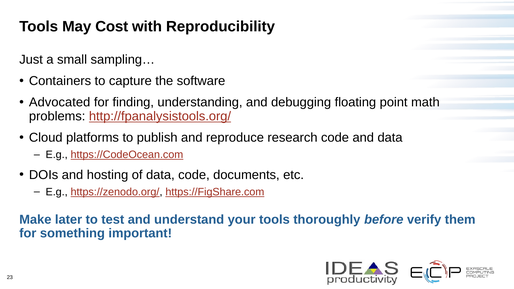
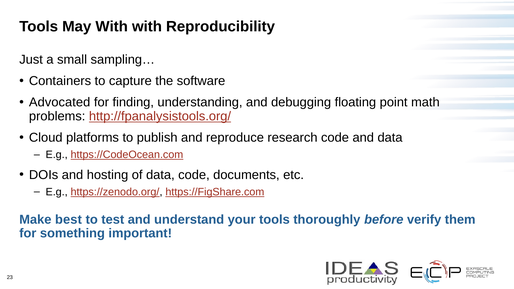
May Cost: Cost -> With (112, 27)
later: later -> best (68, 220)
